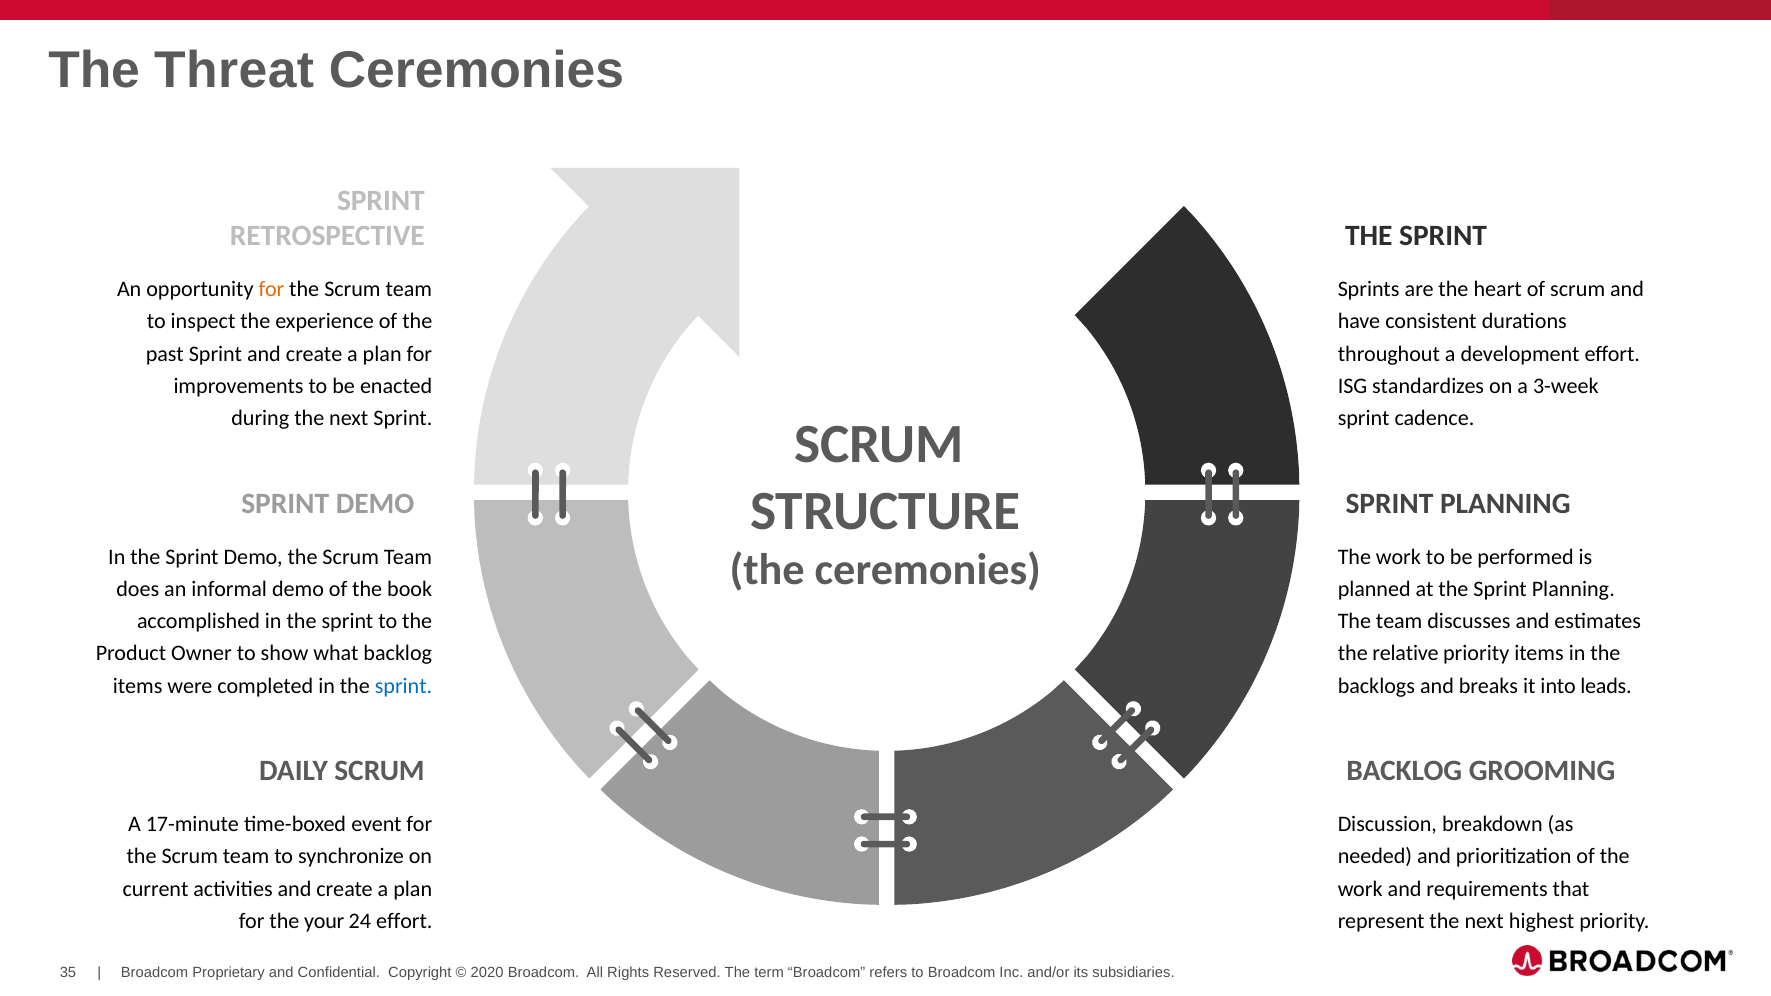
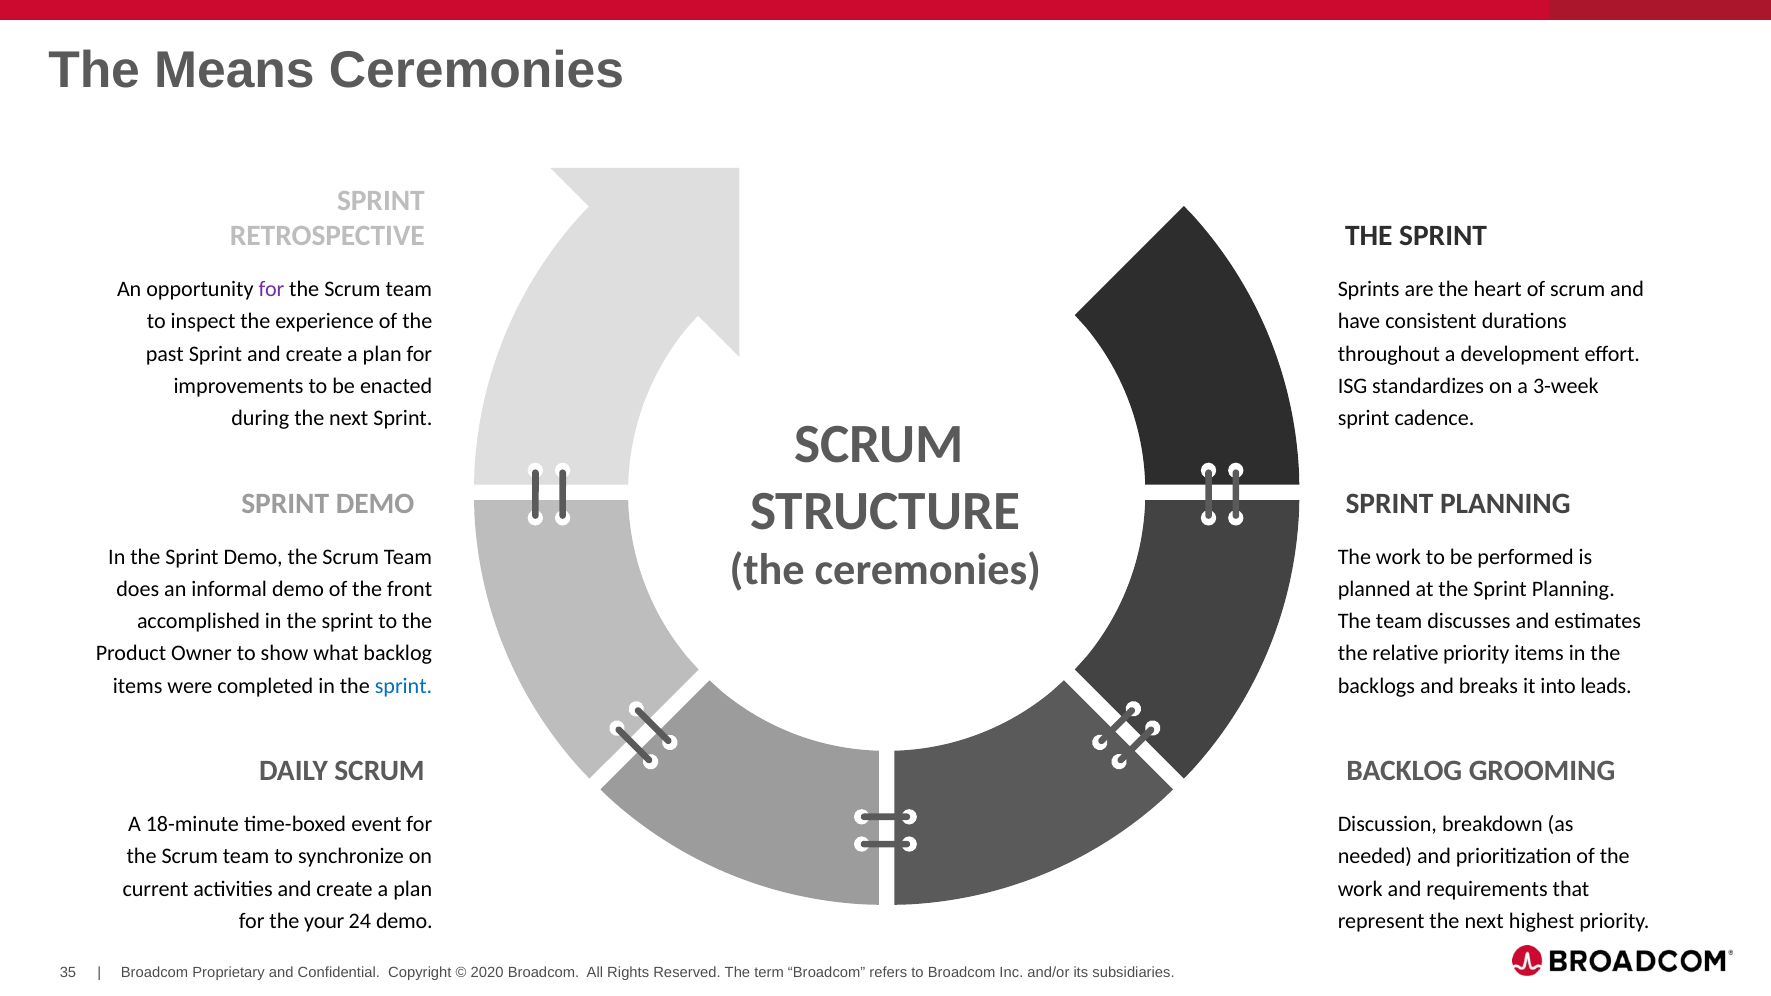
Threat: Threat -> Means (234, 71)
for colour: orange -> purple (272, 289)
book: book -> front (410, 589)
17-minute: 17-minute -> 18-minute (192, 824)
24 effort: effort -> demo (404, 921)
